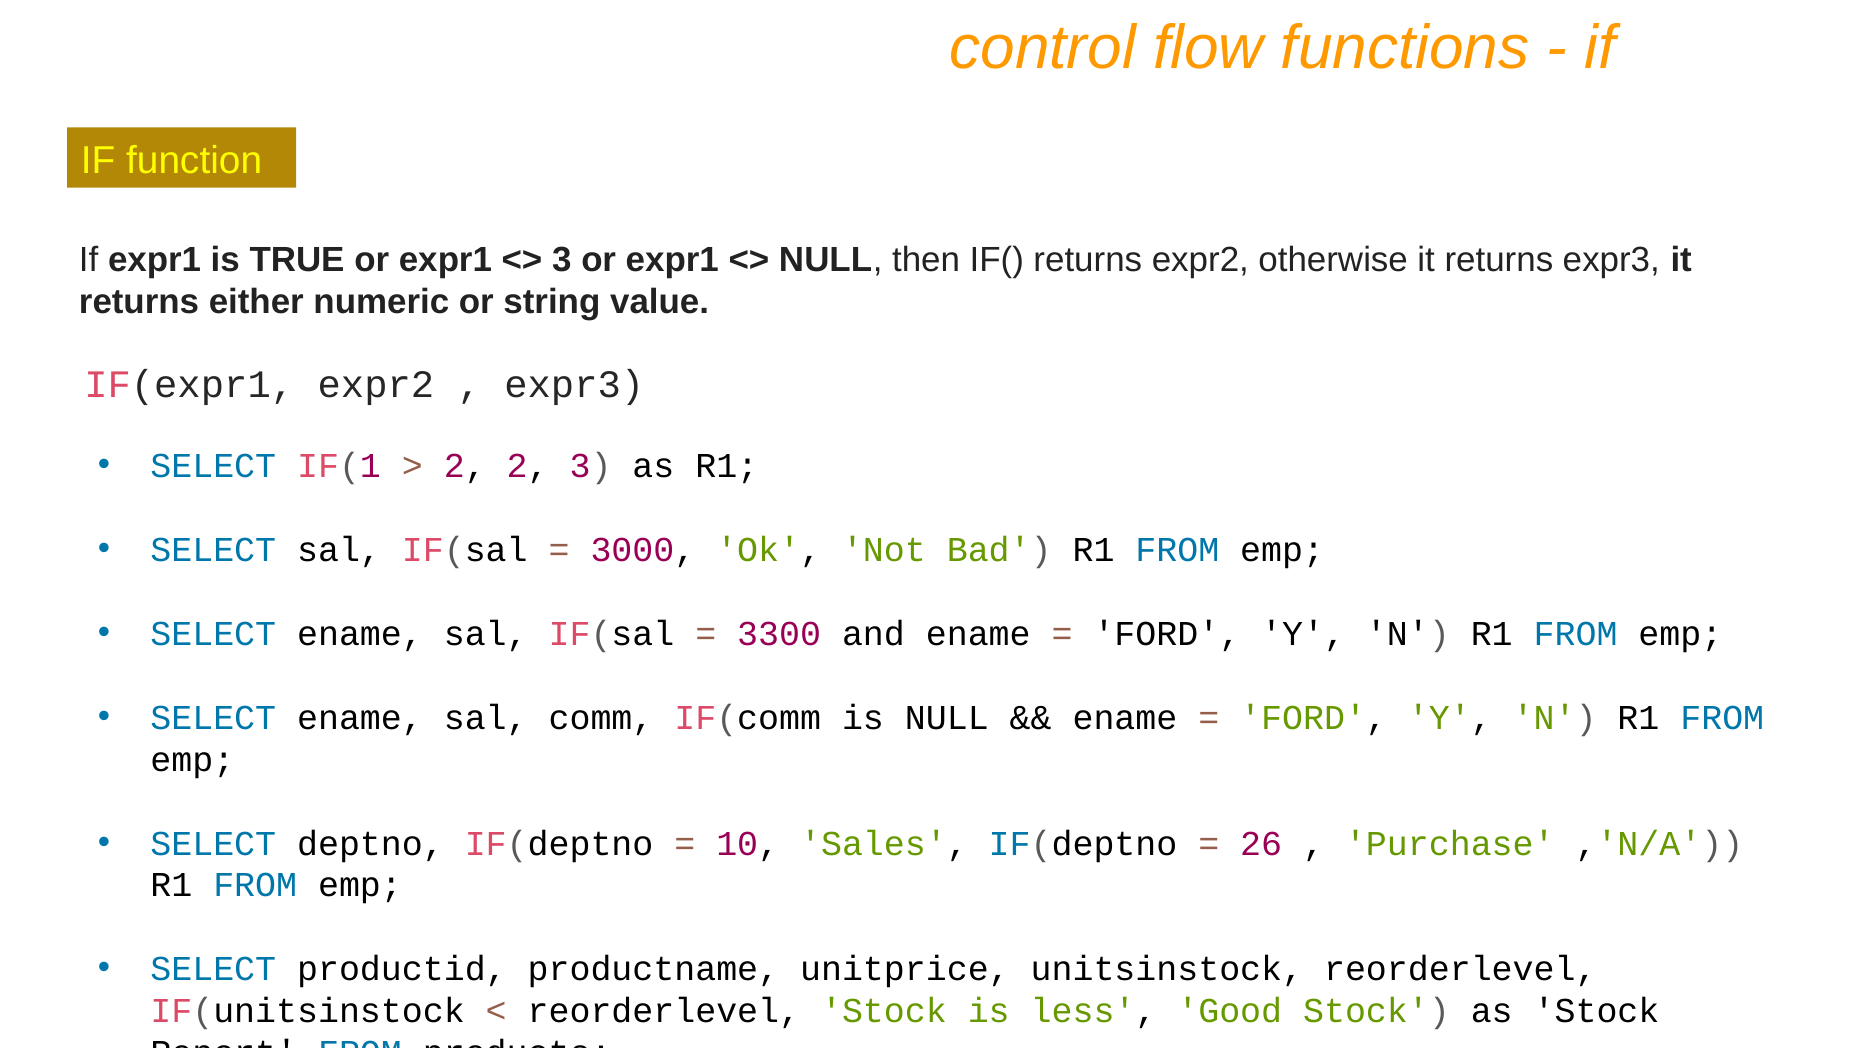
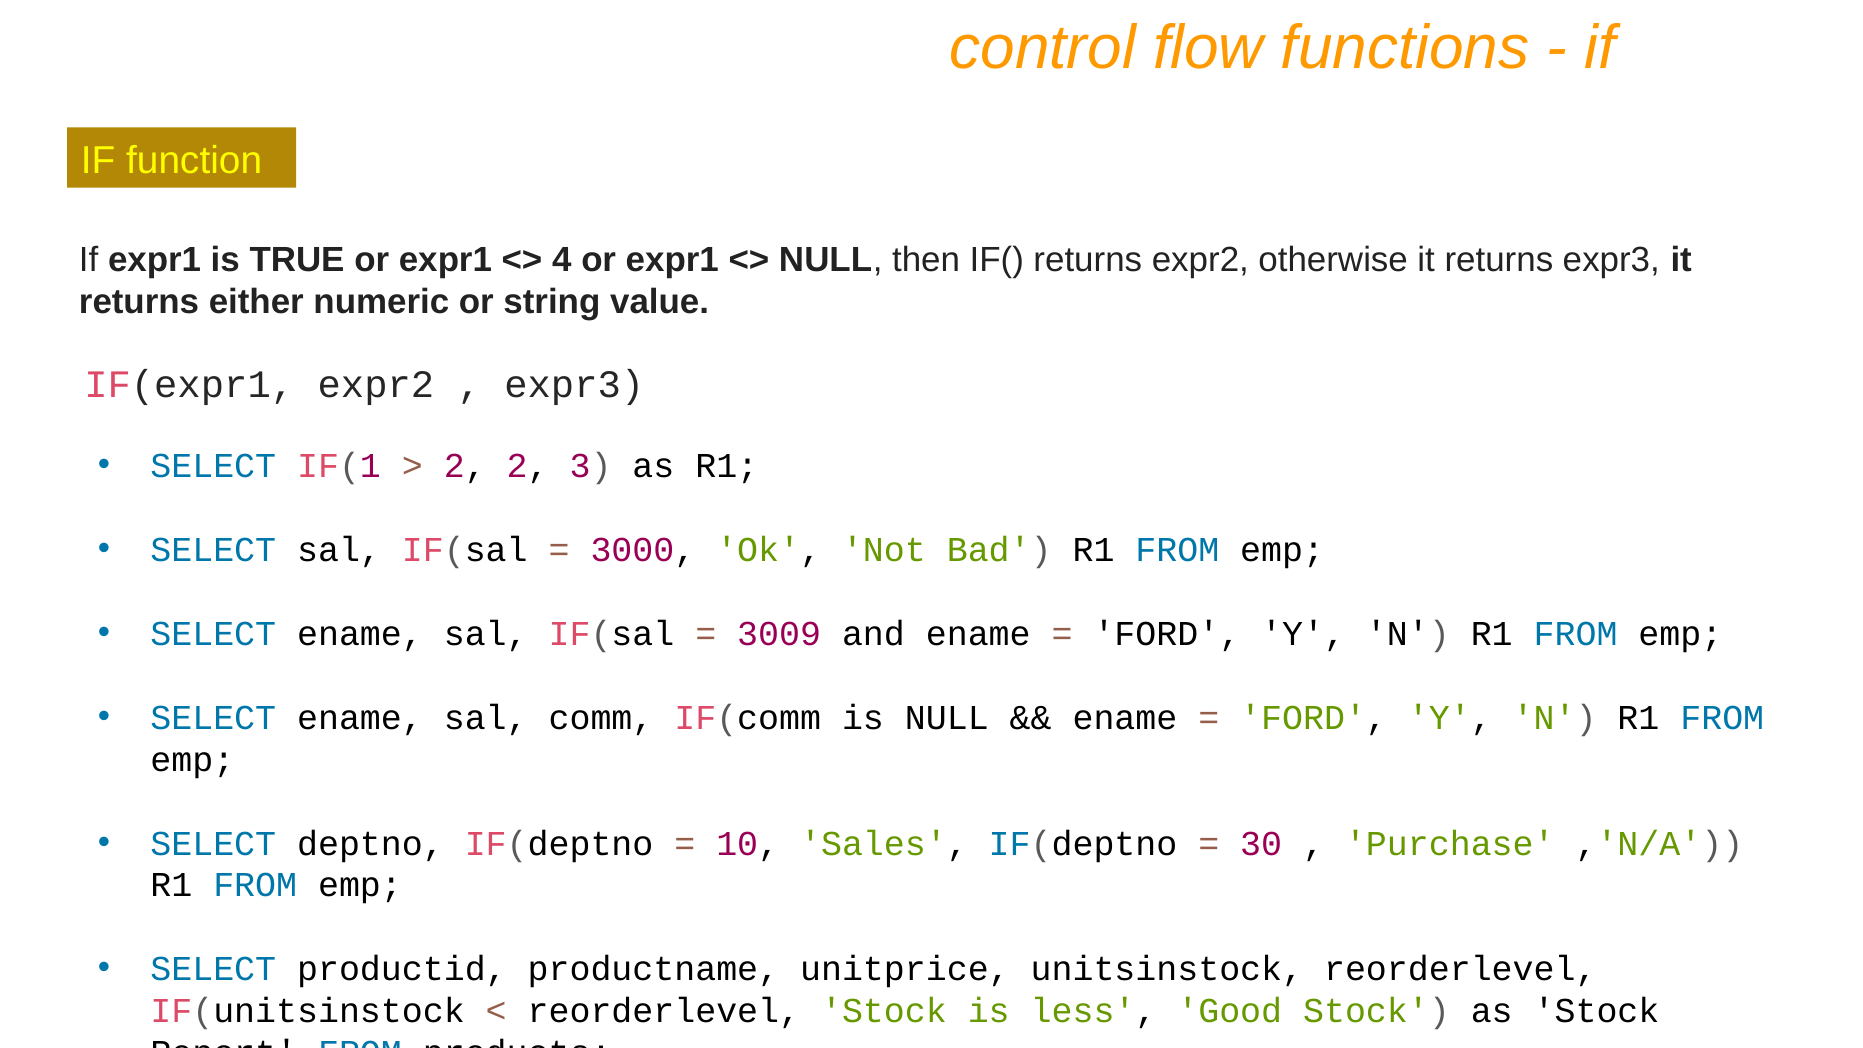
3: 3 -> 4 (562, 260)
3300: 3300 -> 3009 (779, 634)
26: 26 -> 30 (1261, 843)
